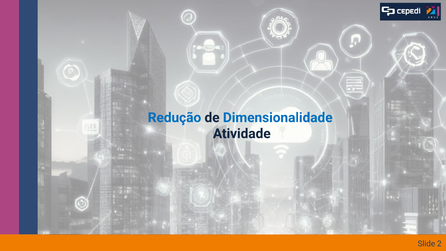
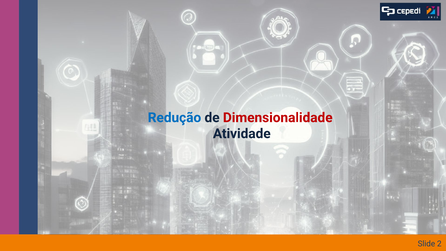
Dimensionalidade colour: blue -> red (278, 118)
